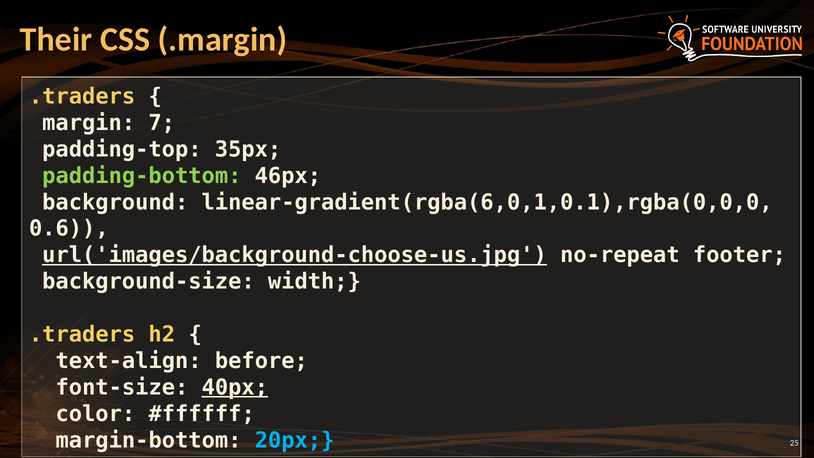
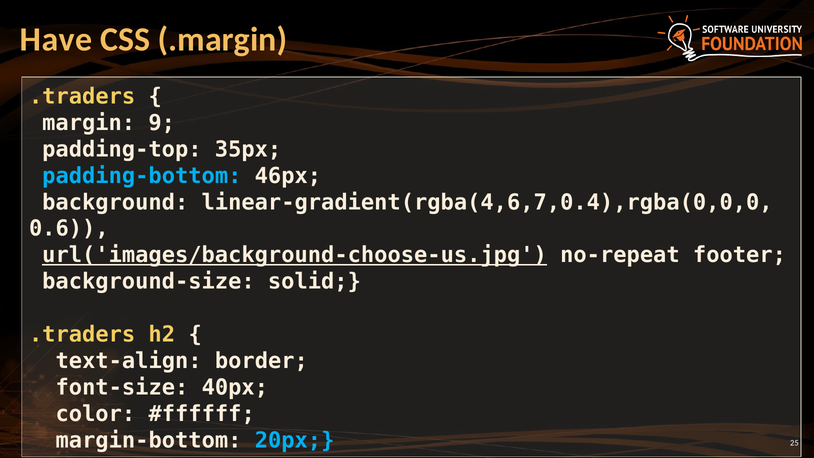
Their: Their -> Have (56, 40)
7: 7 -> 9 (162, 123)
padding-bottom colour: light green -> light blue (142, 176)
linear-gradient(rgba(6,0,1,0.1),rgba(0,0,0: linear-gradient(rgba(6,0,1,0.1),rgba(0,0,0 -> linear-gradient(rgba(4,6,7,0.4),rgba(0,0,0 (487, 202)
width: width -> solid (314, 282)
before: before -> border (261, 361)
40px underline: present -> none (235, 387)
